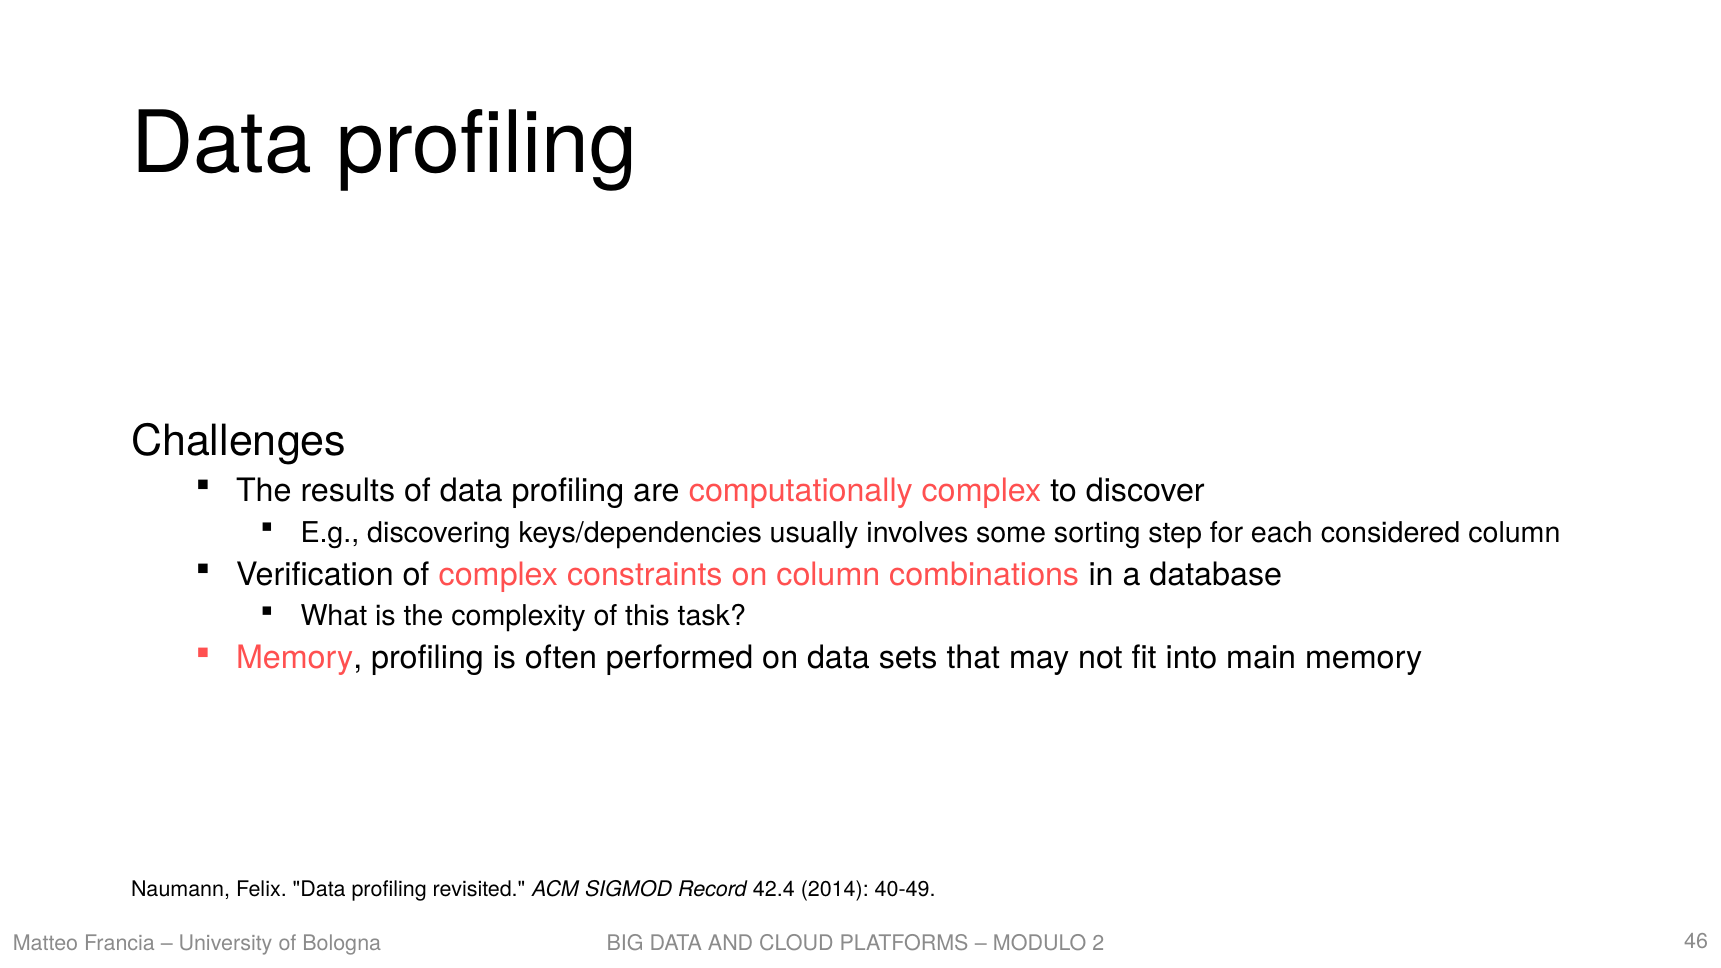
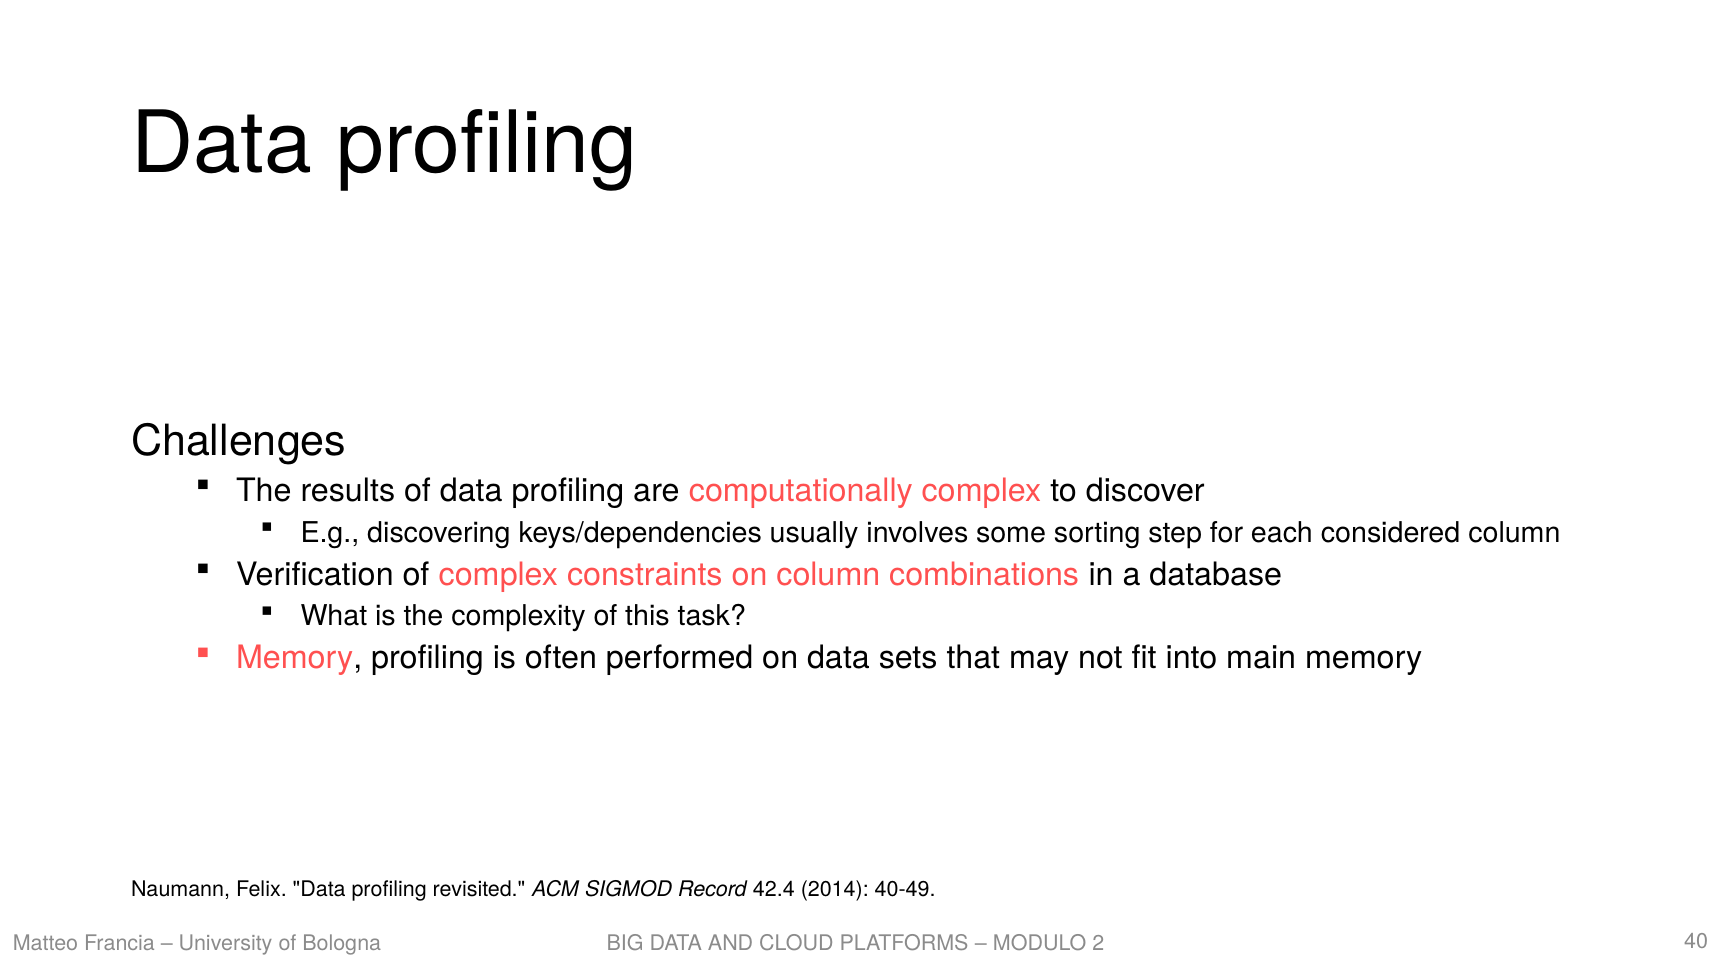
46: 46 -> 40 (1696, 941)
